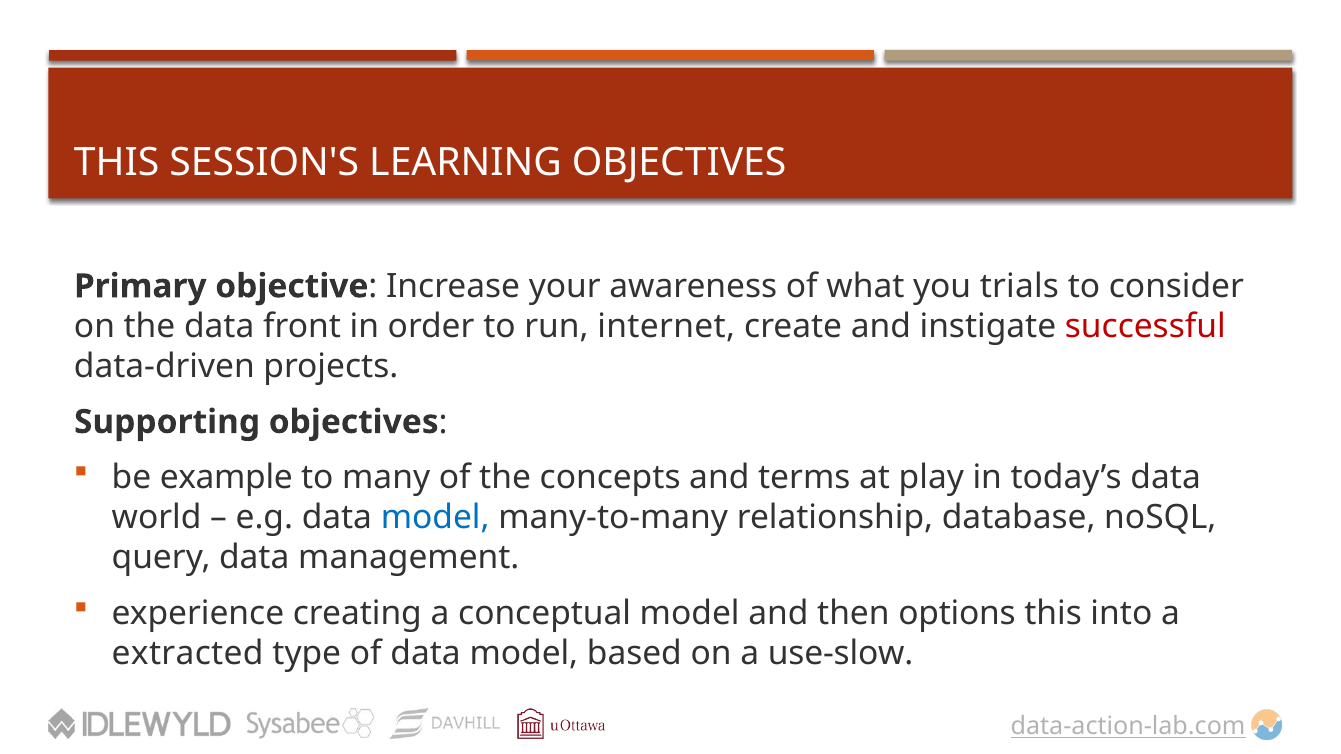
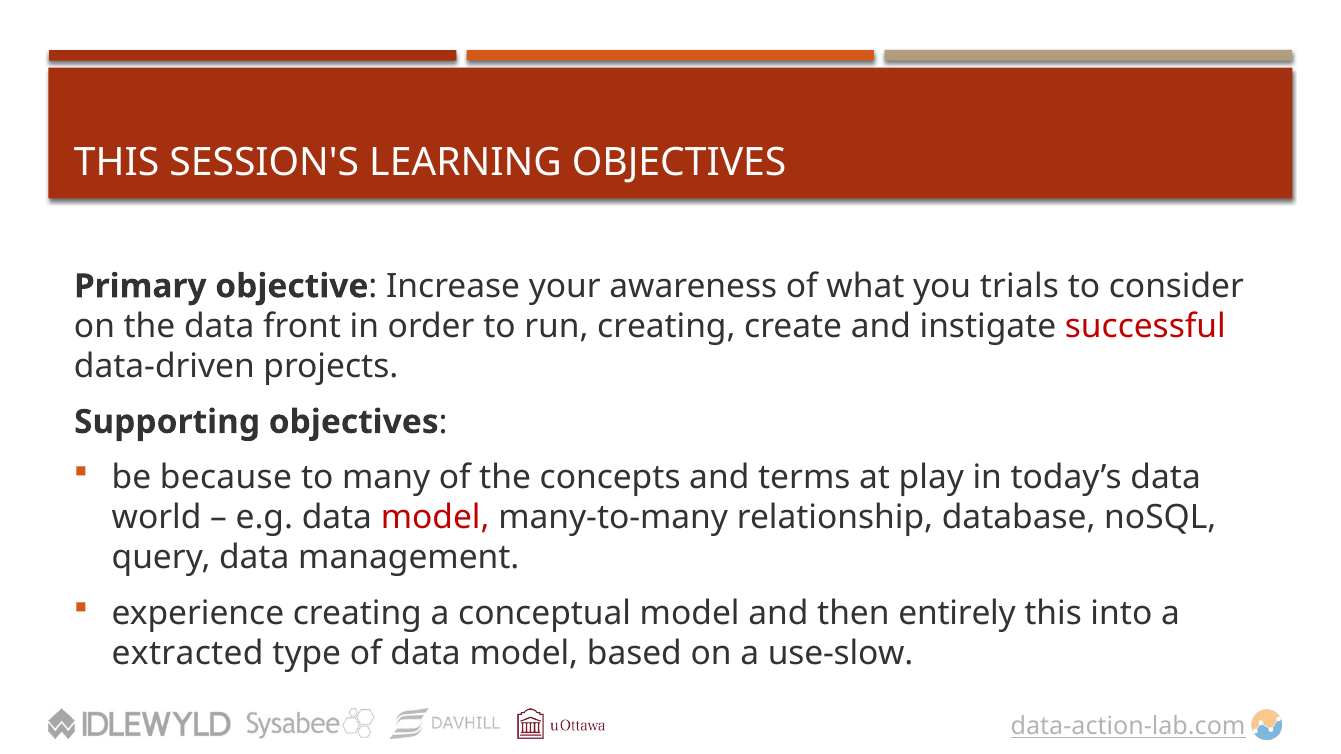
run internet: internet -> creating (666, 327)
example: example -> because (226, 477)
model colour: blue -> red (435, 518)
options: options -> entirely (957, 613)
